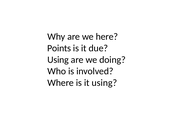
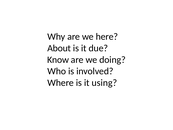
Points: Points -> About (59, 48)
Using: Using -> Know (58, 60)
